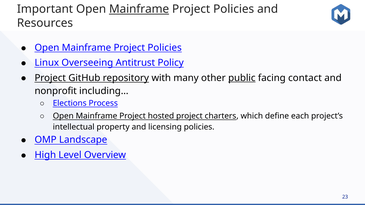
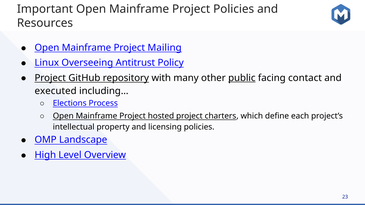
Mainframe underline: present -> none (139, 9)
Policies: Policies -> Mailing (165, 48)
nonprofit: nonprofit -> executed (56, 91)
